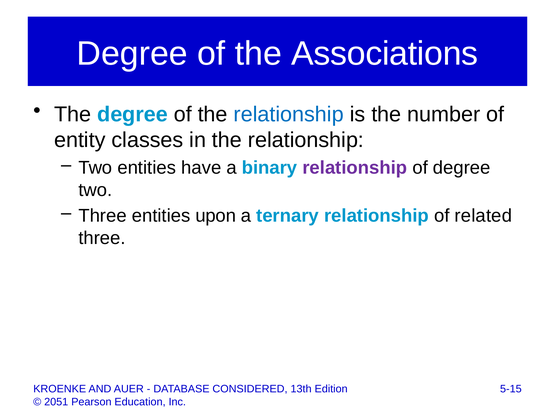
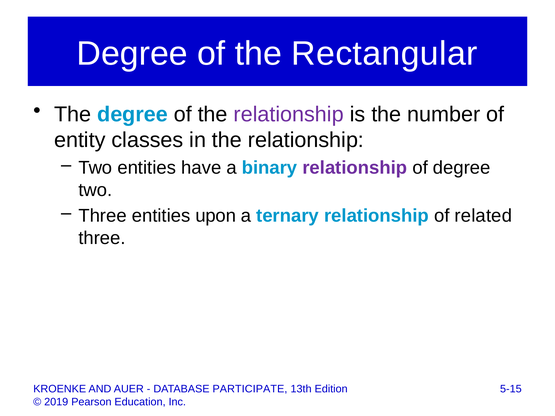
Associations: Associations -> Rectangular (384, 54)
relationship colour: blue -> purple (289, 114)
CONSIDERED: CONSIDERED -> PARTICIPATE (250, 389)
2051: 2051 -> 2019 (56, 402)
